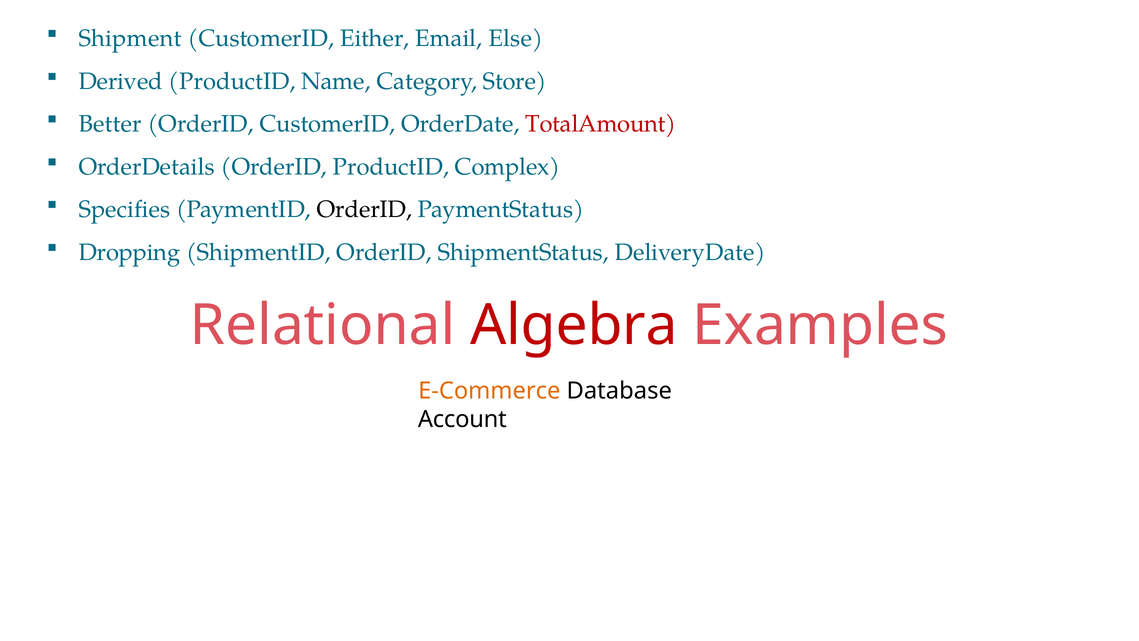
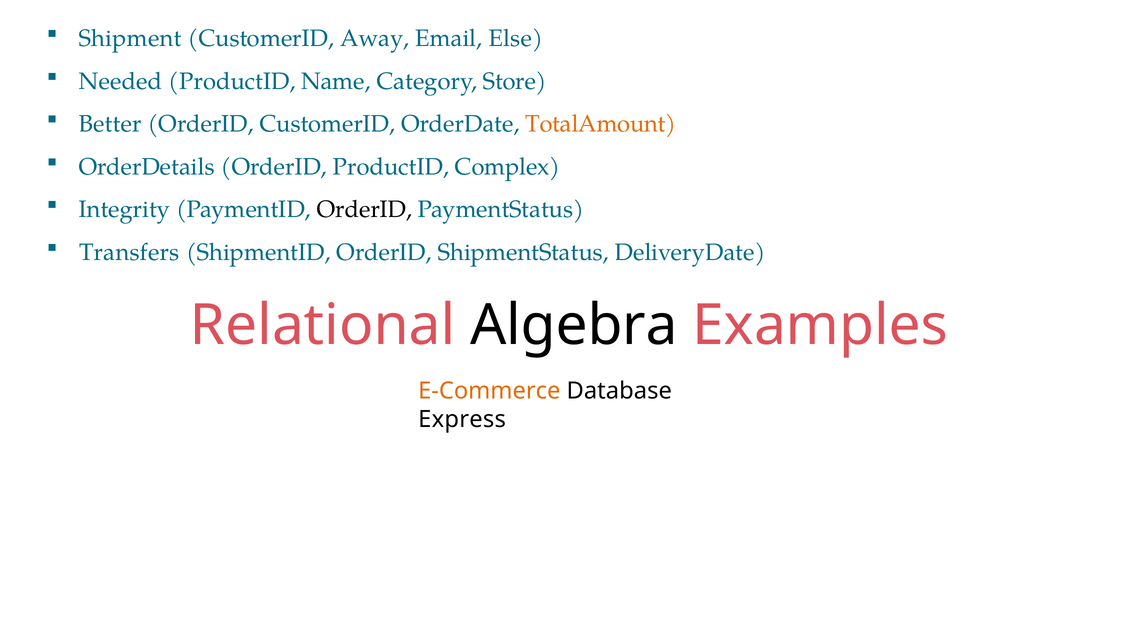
Either: Either -> Away (375, 38)
Derived: Derived -> Needed (121, 81)
TotalAmount colour: red -> orange (601, 124)
Specifies: Specifies -> Integrity (124, 209)
Dropping: Dropping -> Transfers (129, 252)
Algebra colour: red -> black (574, 325)
Account: Account -> Express (462, 419)
